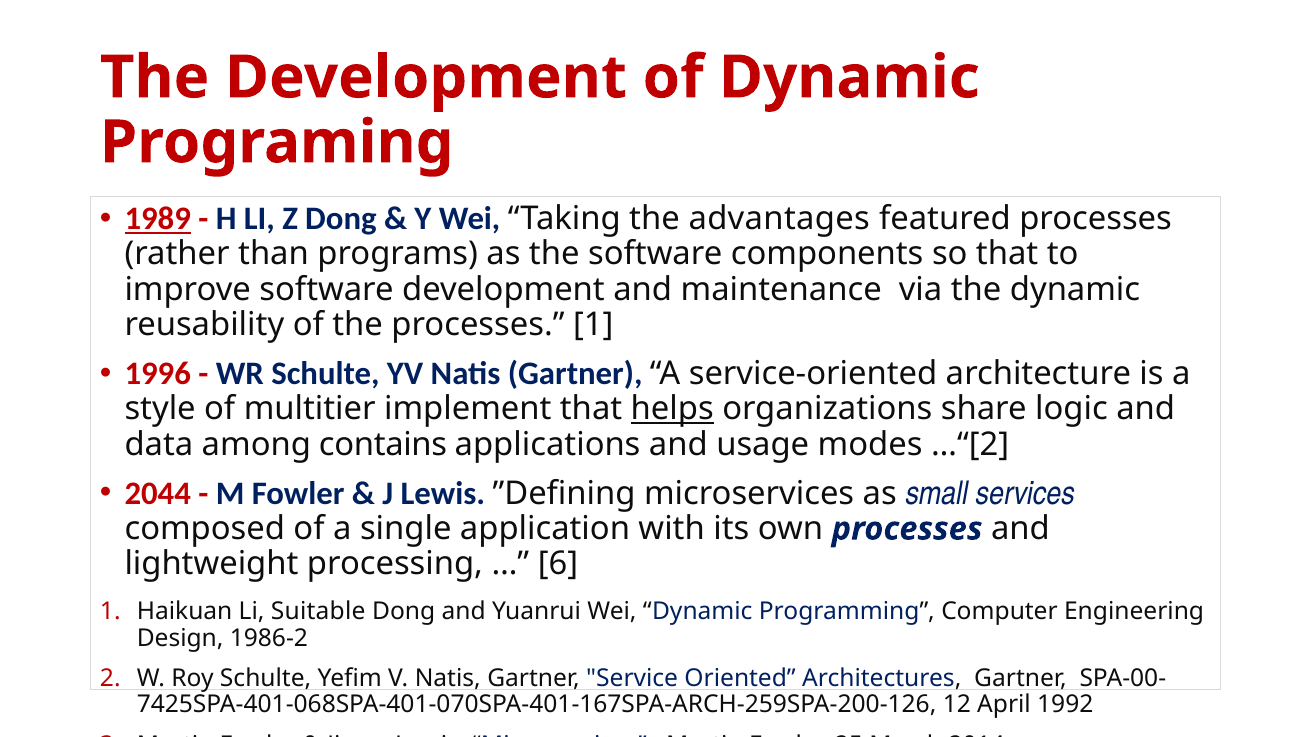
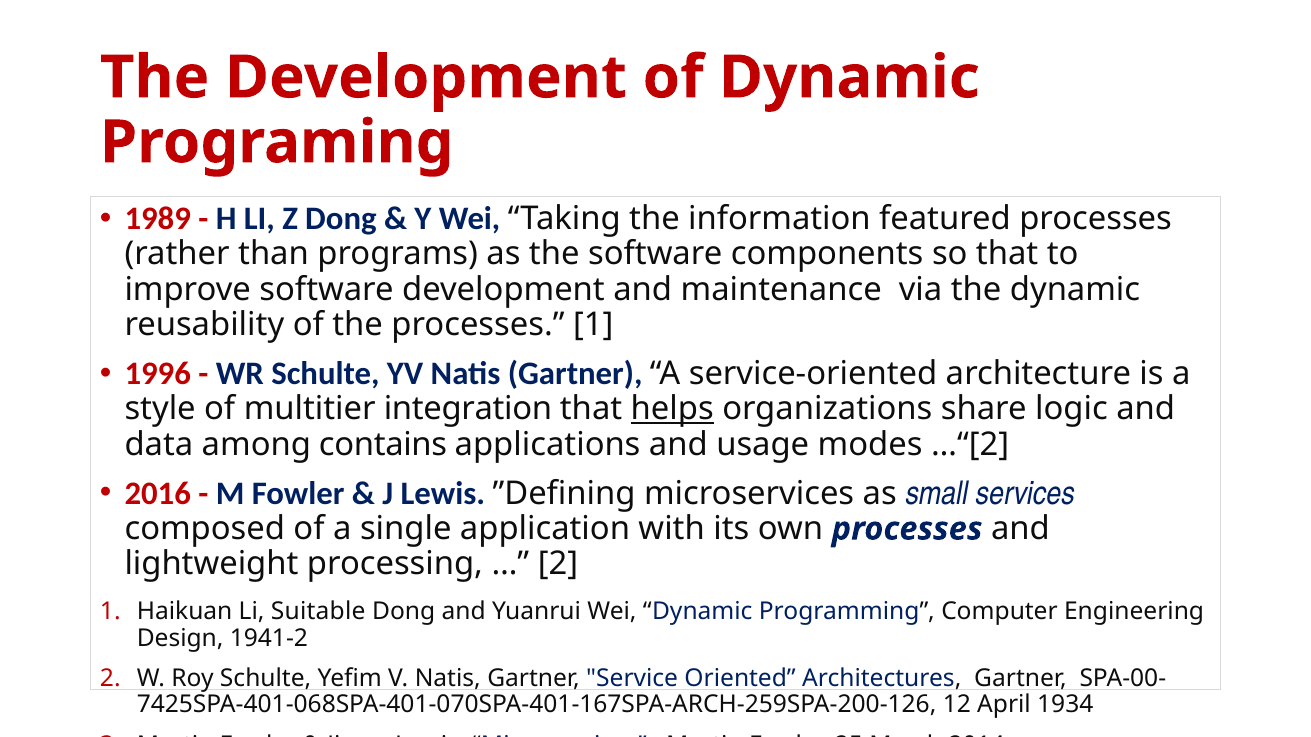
1989 underline: present -> none (158, 219)
advantages: advantages -> information (779, 219)
implement: implement -> integration (468, 409)
2044: 2044 -> 2016 (158, 494)
6: 6 -> 2 (558, 564)
1986-2: 1986-2 -> 1941-2 (269, 638)
1992: 1992 -> 1934 (1065, 705)
